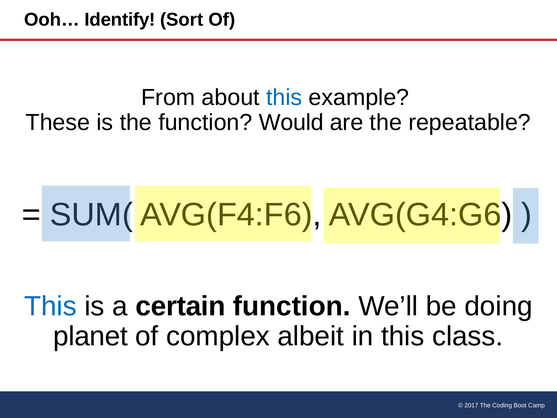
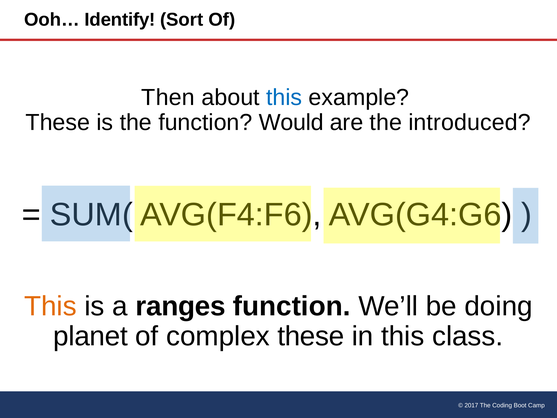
From: From -> Then (168, 97)
repeatable: repeatable -> introduced (470, 122)
This colour: blue -> orange (50, 306)
certain: certain -> ranges (181, 306)
complex albeit: albeit -> these (311, 336)
